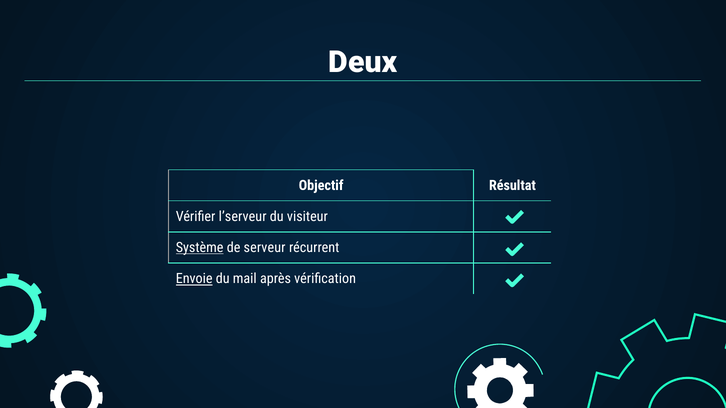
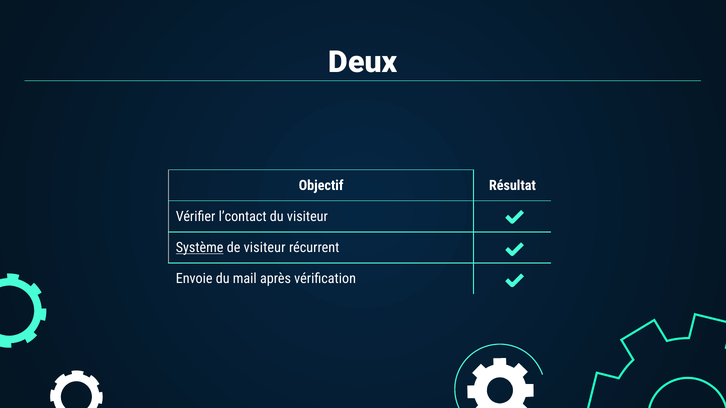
l’serveur: l’serveur -> l’contact (243, 217)
de serveur: serveur -> visiteur (265, 248)
Envoie underline: present -> none (194, 279)
